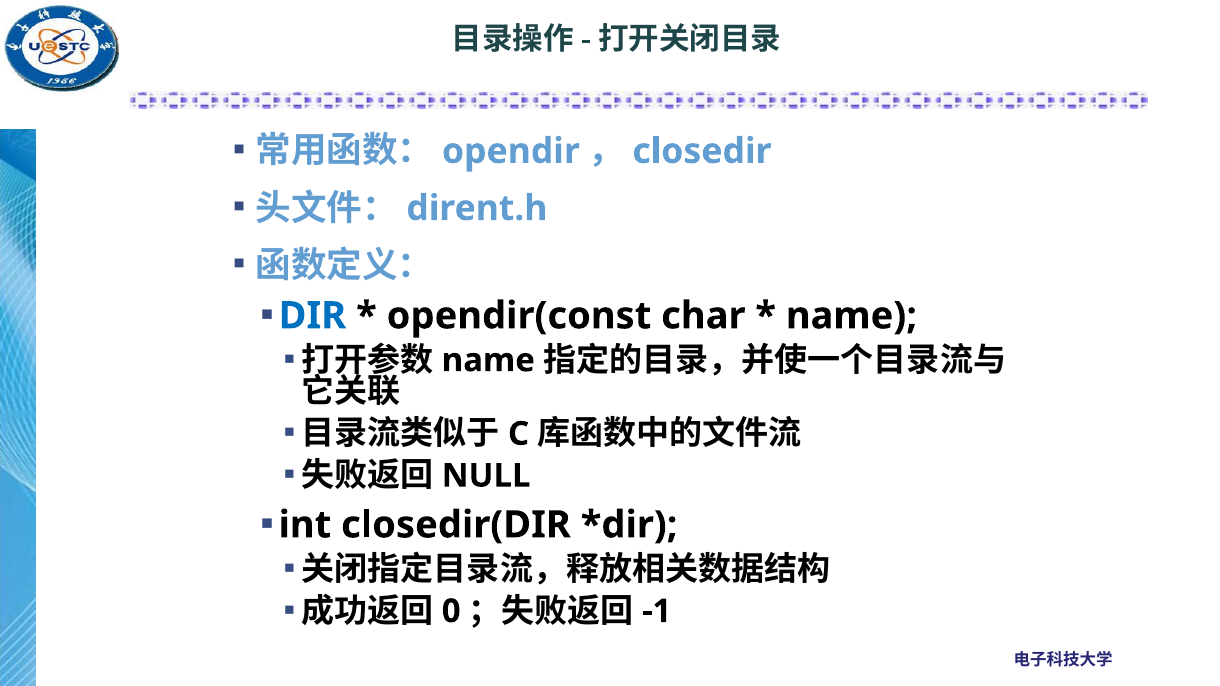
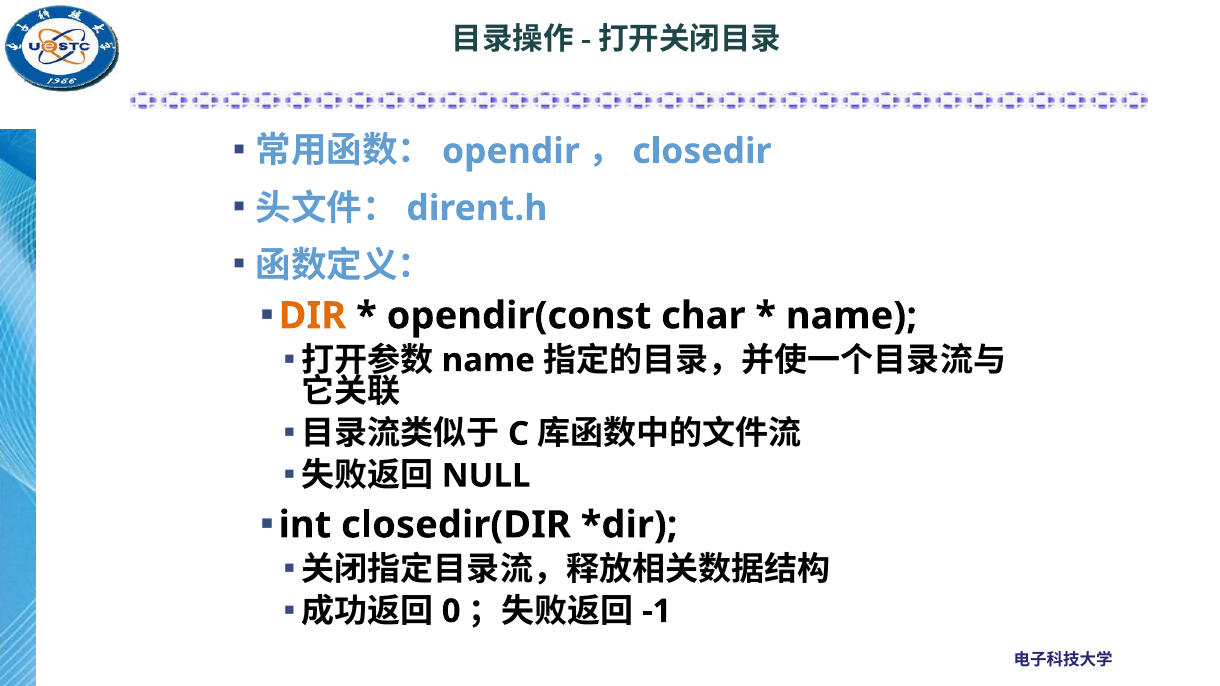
DIR colour: blue -> orange (312, 316)
